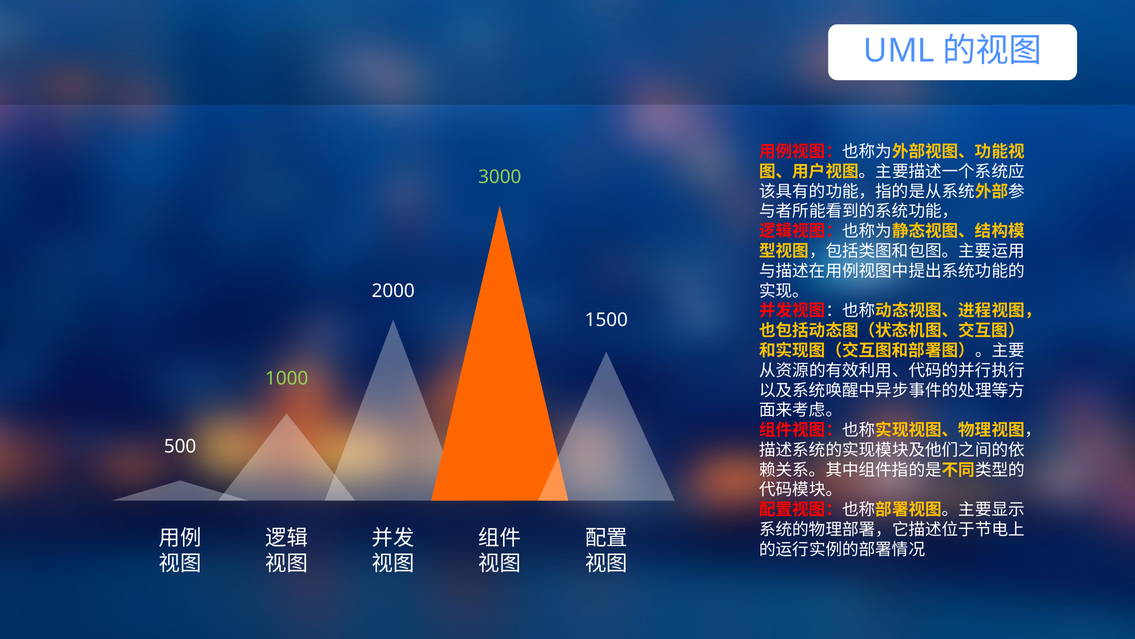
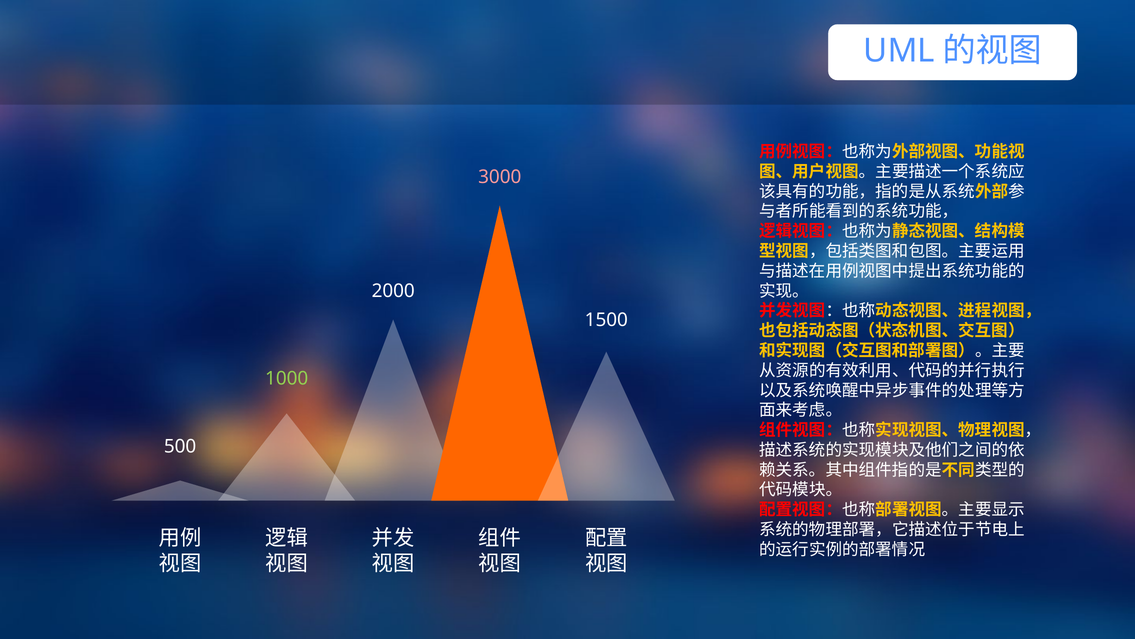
3000 colour: light green -> pink (500, 177)
